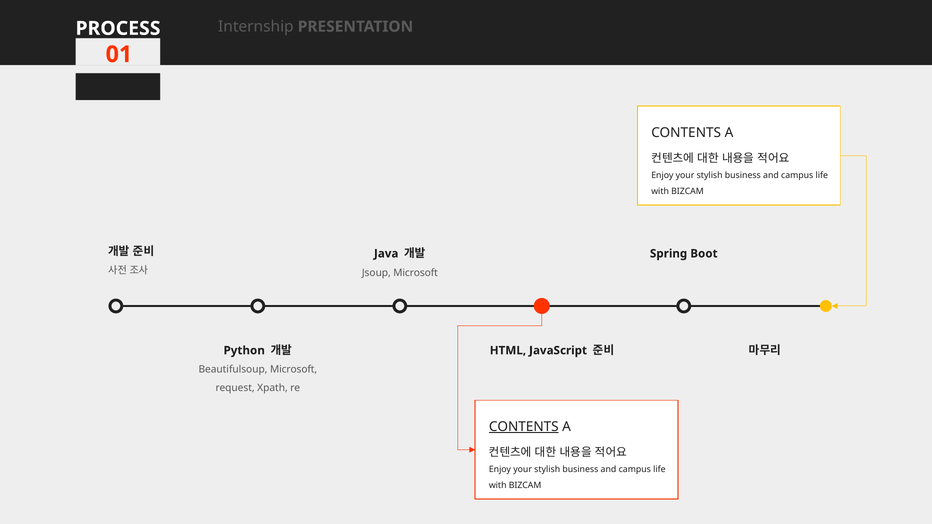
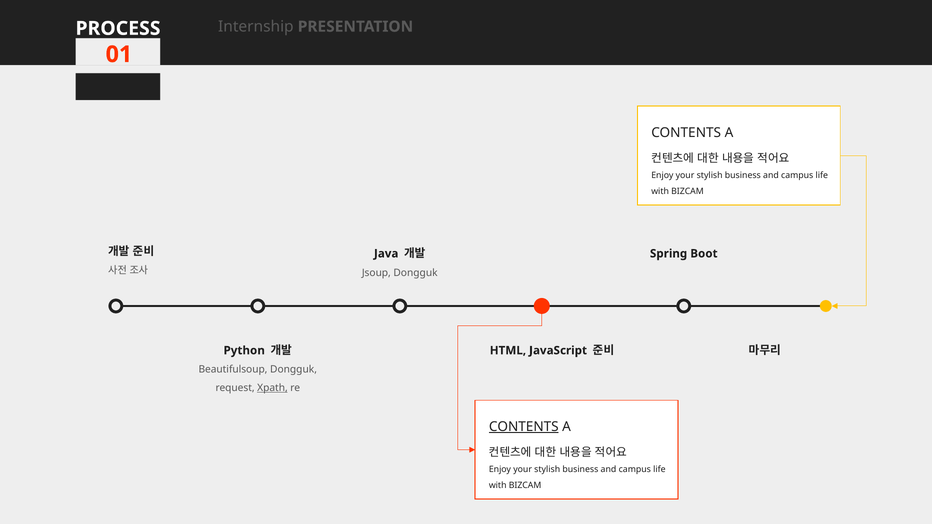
Jsoup Microsoft: Microsoft -> Dongguk (416, 273)
Beautifulsoup Microsoft: Microsoft -> Dongguk (294, 370)
Xpath underline: none -> present (272, 388)
